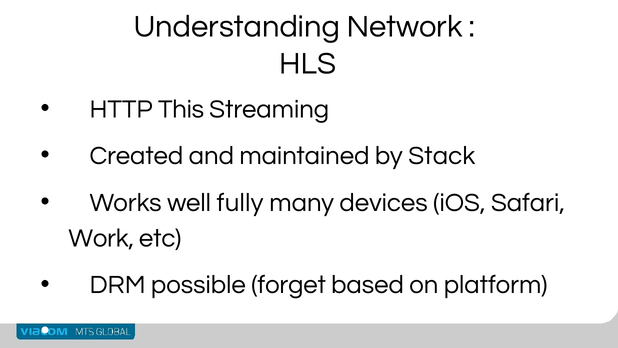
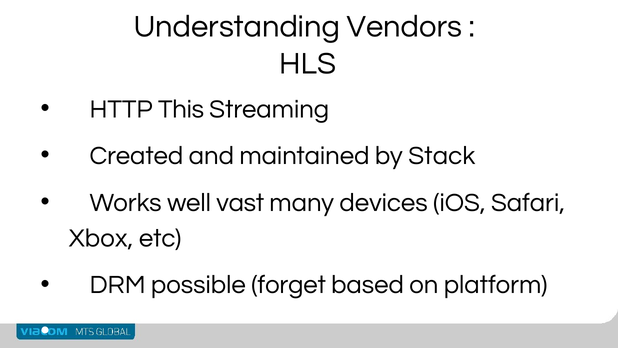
Network: Network -> Vendors (405, 26)
fully: fully -> vast (240, 202)
Work: Work -> Xbox (101, 238)
